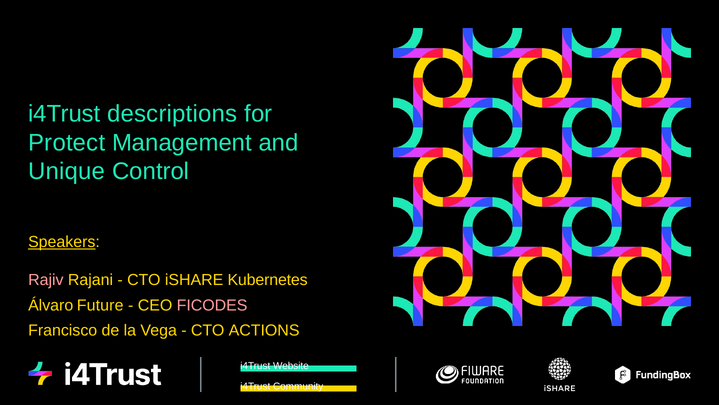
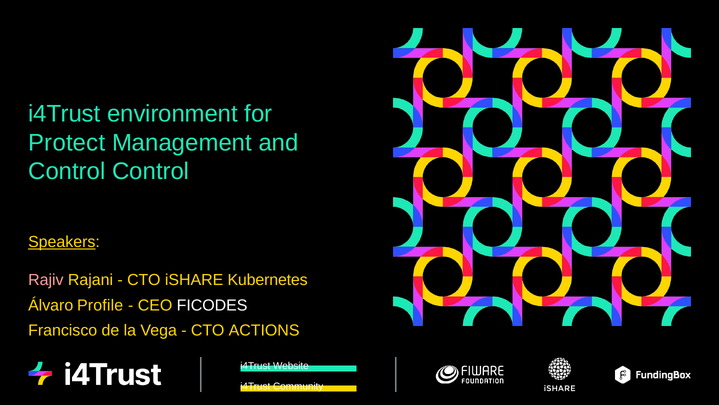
descriptions: descriptions -> environment (172, 114)
Unique: Unique -> Control (67, 171)
Future: Future -> Profile (100, 305)
FICODES colour: pink -> white (212, 305)
